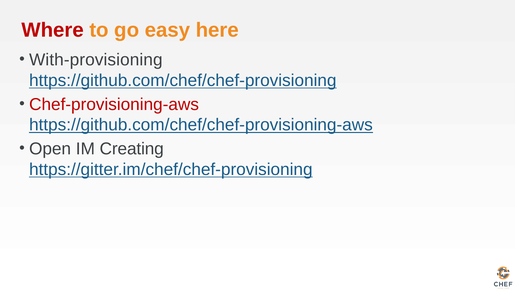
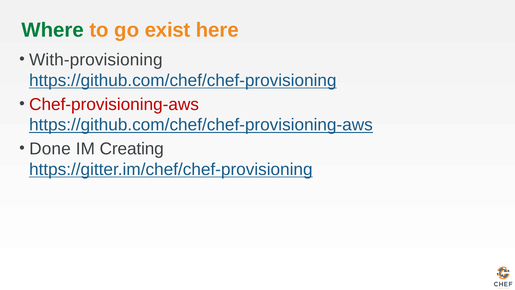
Where colour: red -> green (53, 30)
easy: easy -> exist (168, 30)
Open: Open -> Done (50, 149)
